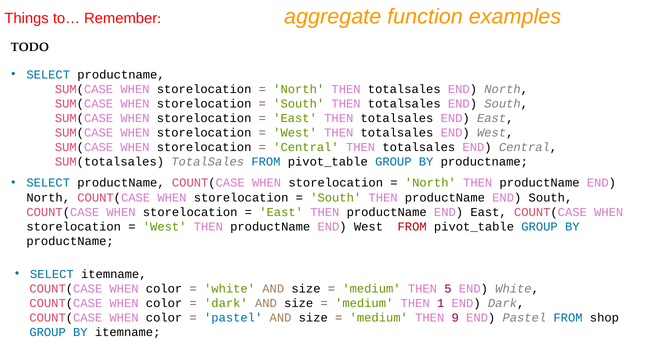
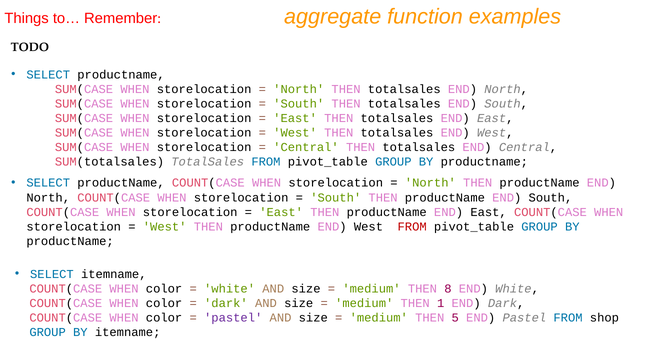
5: 5 -> 8 (448, 289)
pastel colour: blue -> purple (233, 318)
9: 9 -> 5 (455, 318)
